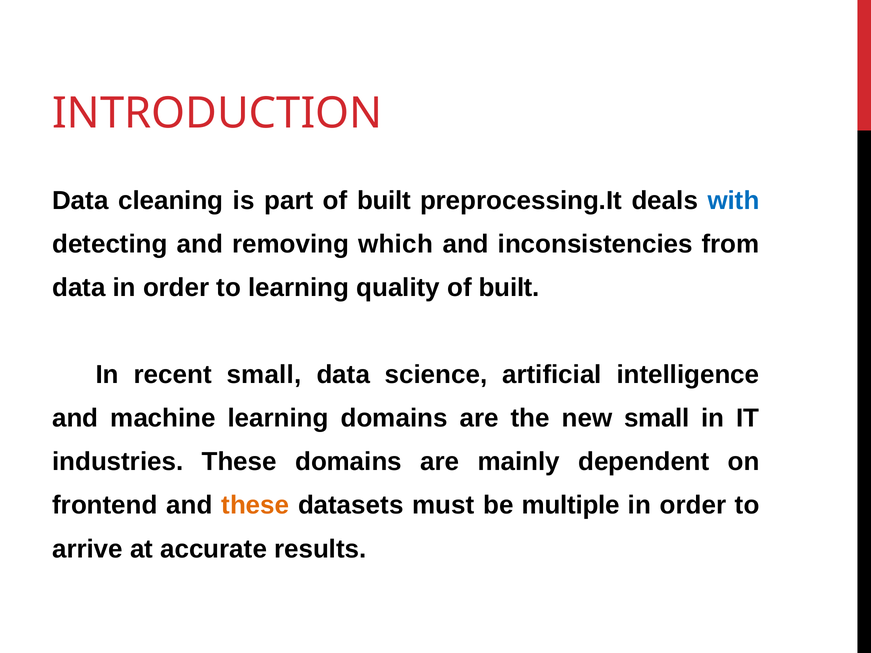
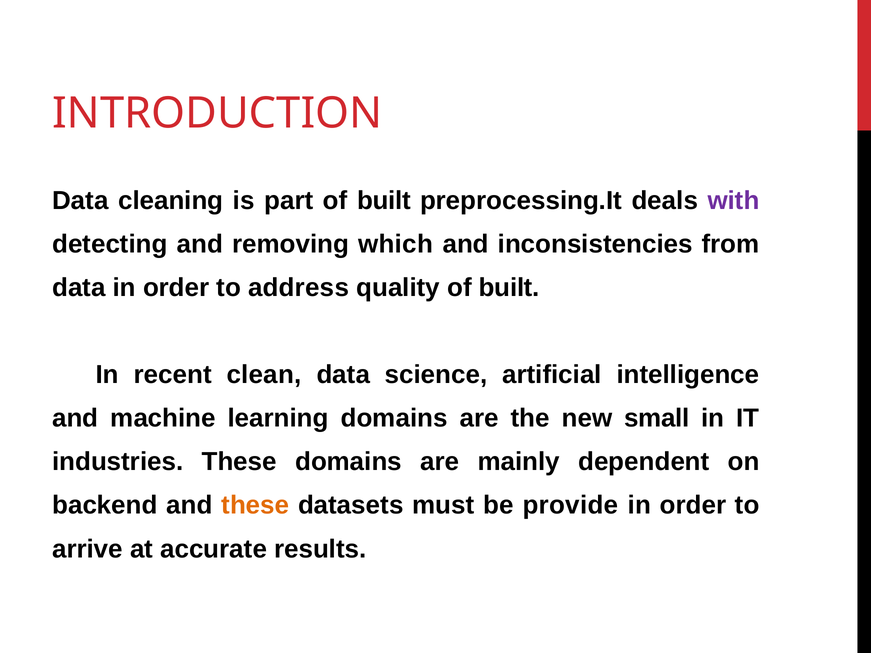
with colour: blue -> purple (734, 201)
to learning: learning -> address (299, 288)
recent small: small -> clean (264, 375)
frontend: frontend -> backend (105, 506)
multiple: multiple -> provide (571, 506)
